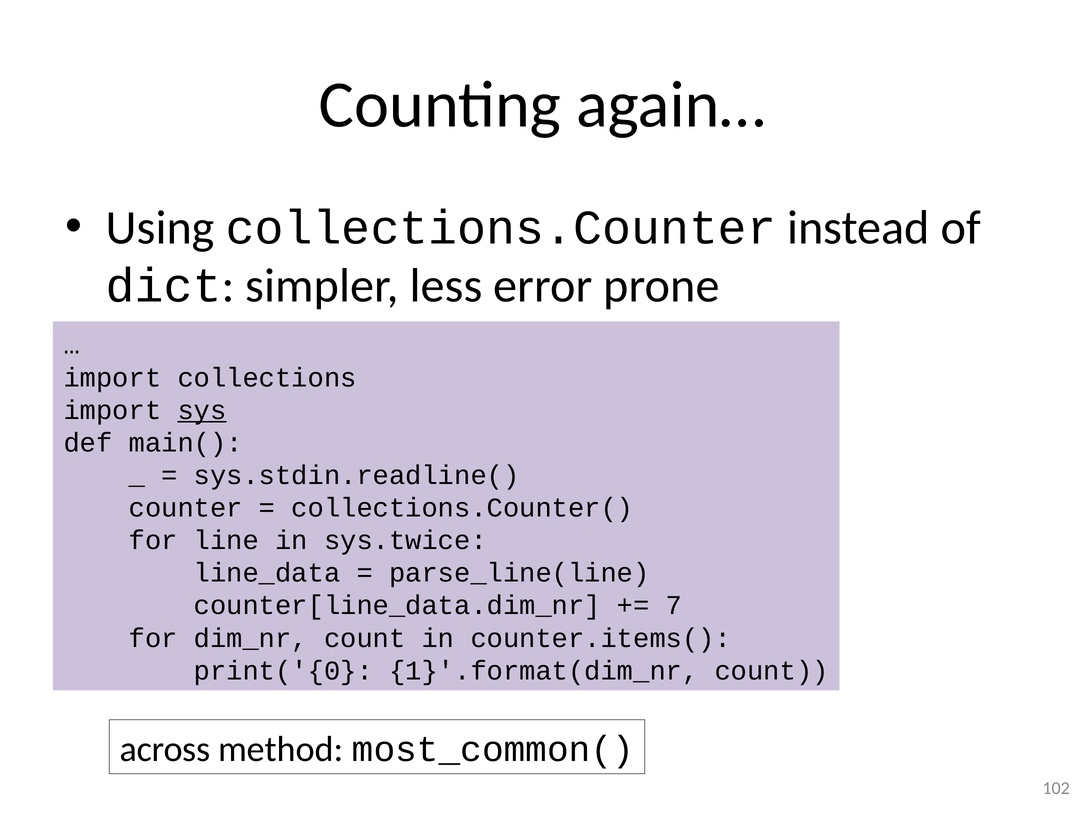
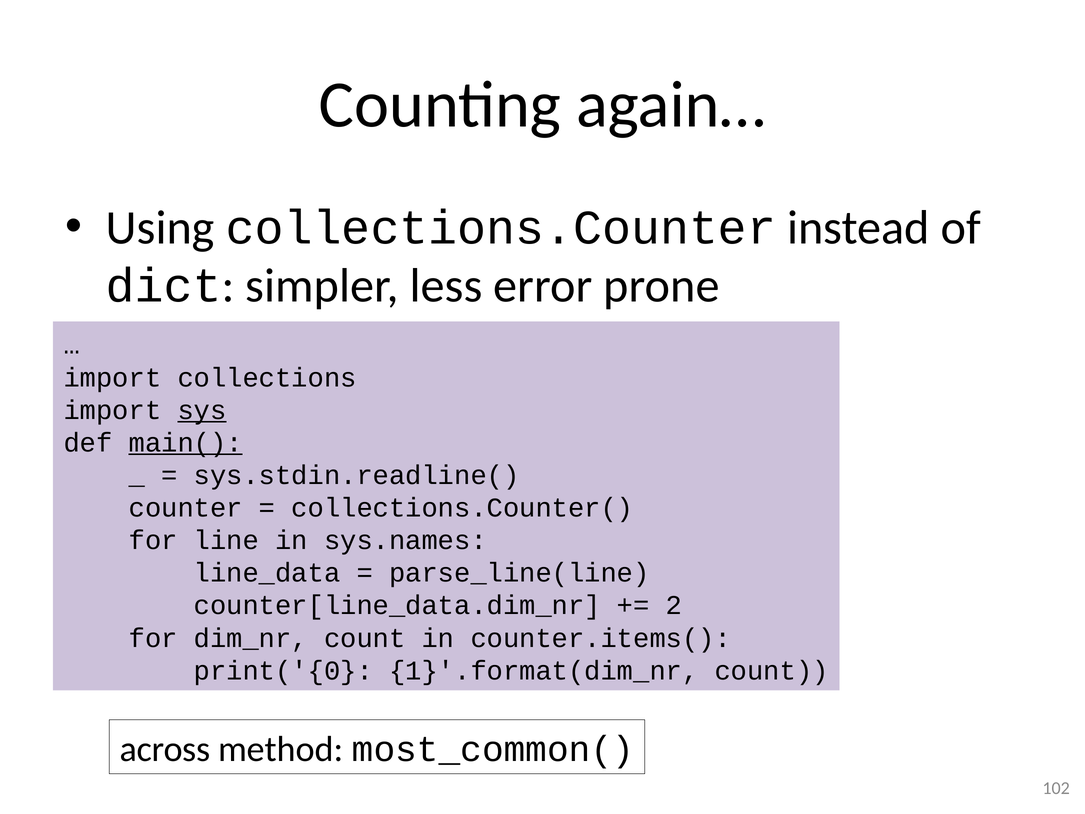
main( underline: none -> present (186, 443)
sys.twice: sys.twice -> sys.names (405, 540)
7: 7 -> 2 (674, 605)
